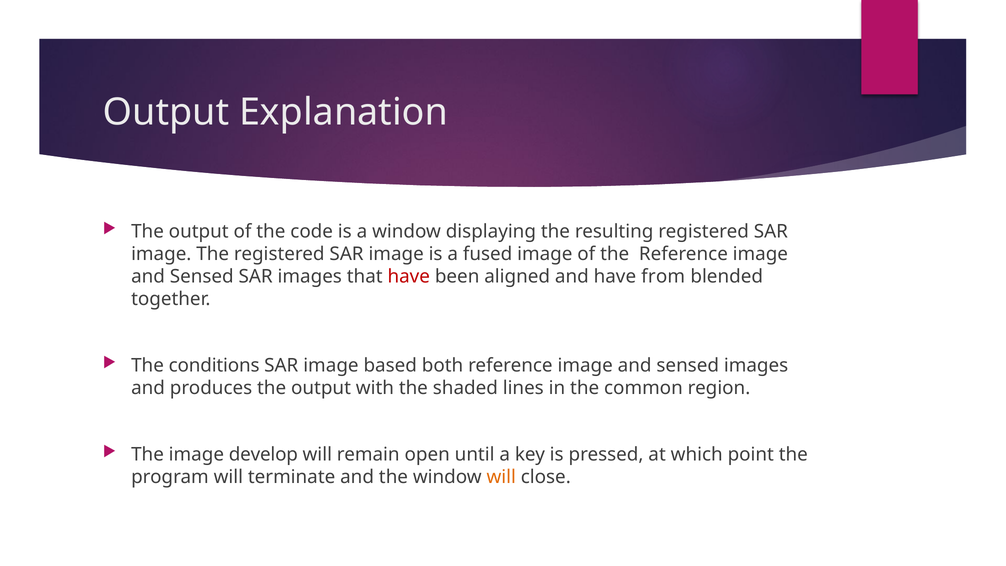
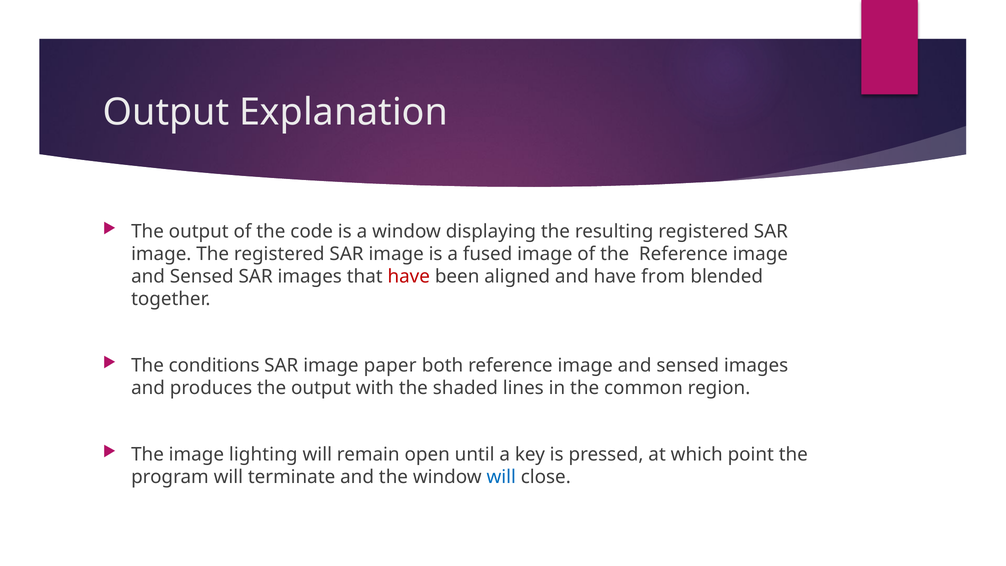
based: based -> paper (390, 365)
develop: develop -> lighting (263, 454)
will colour: orange -> blue (501, 477)
